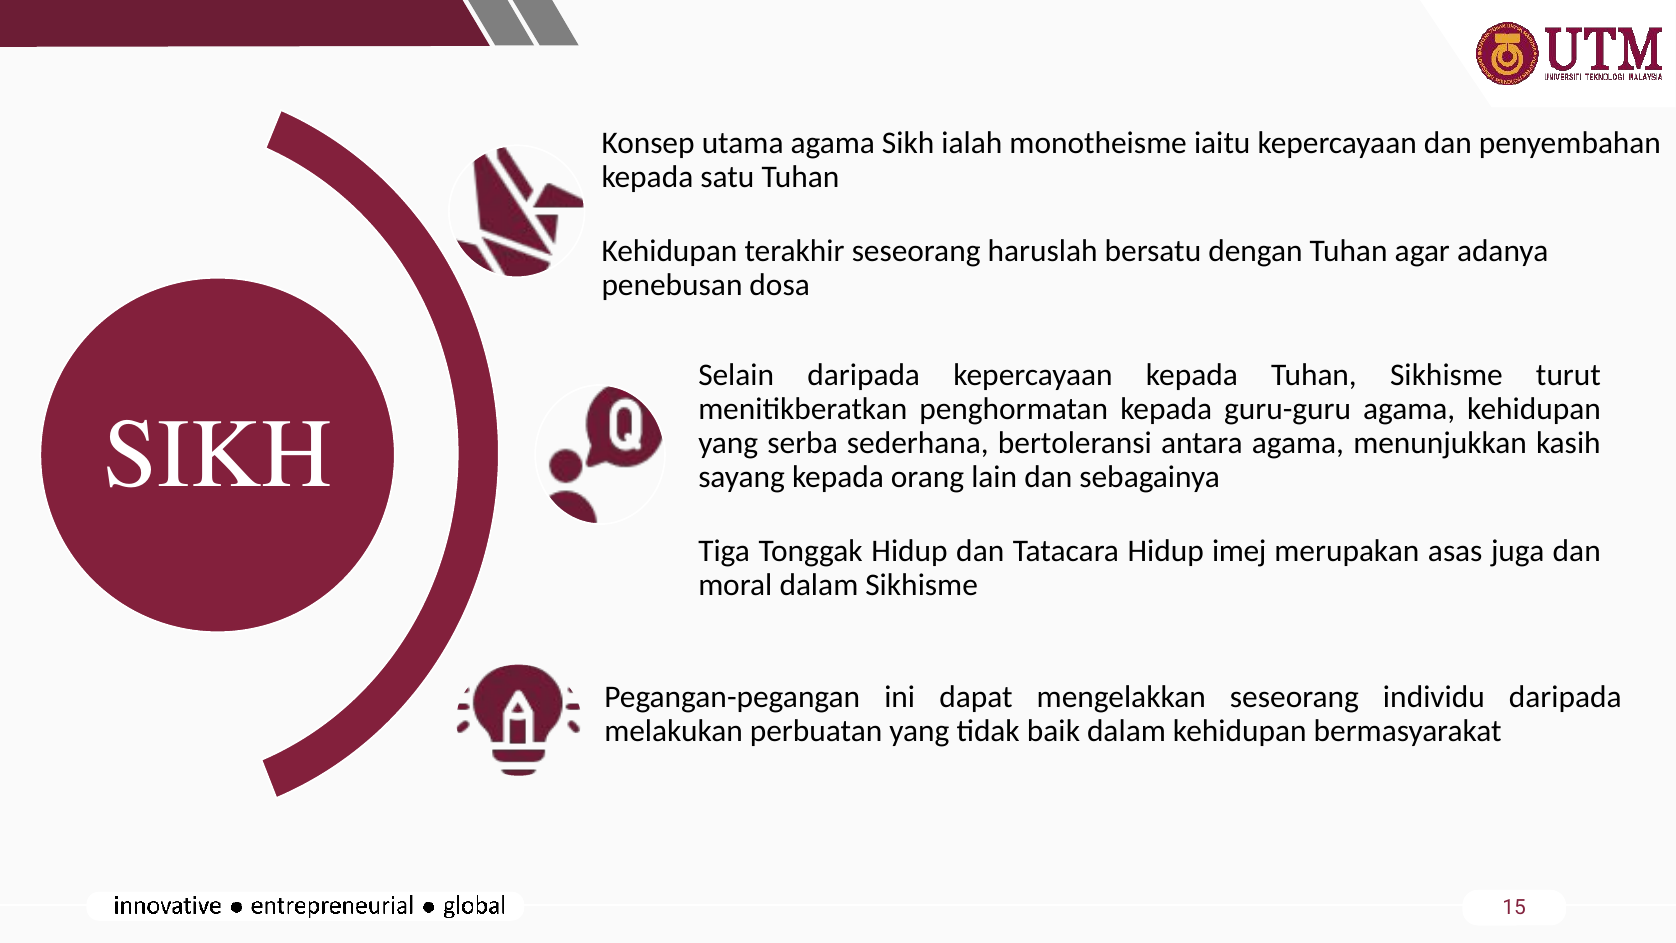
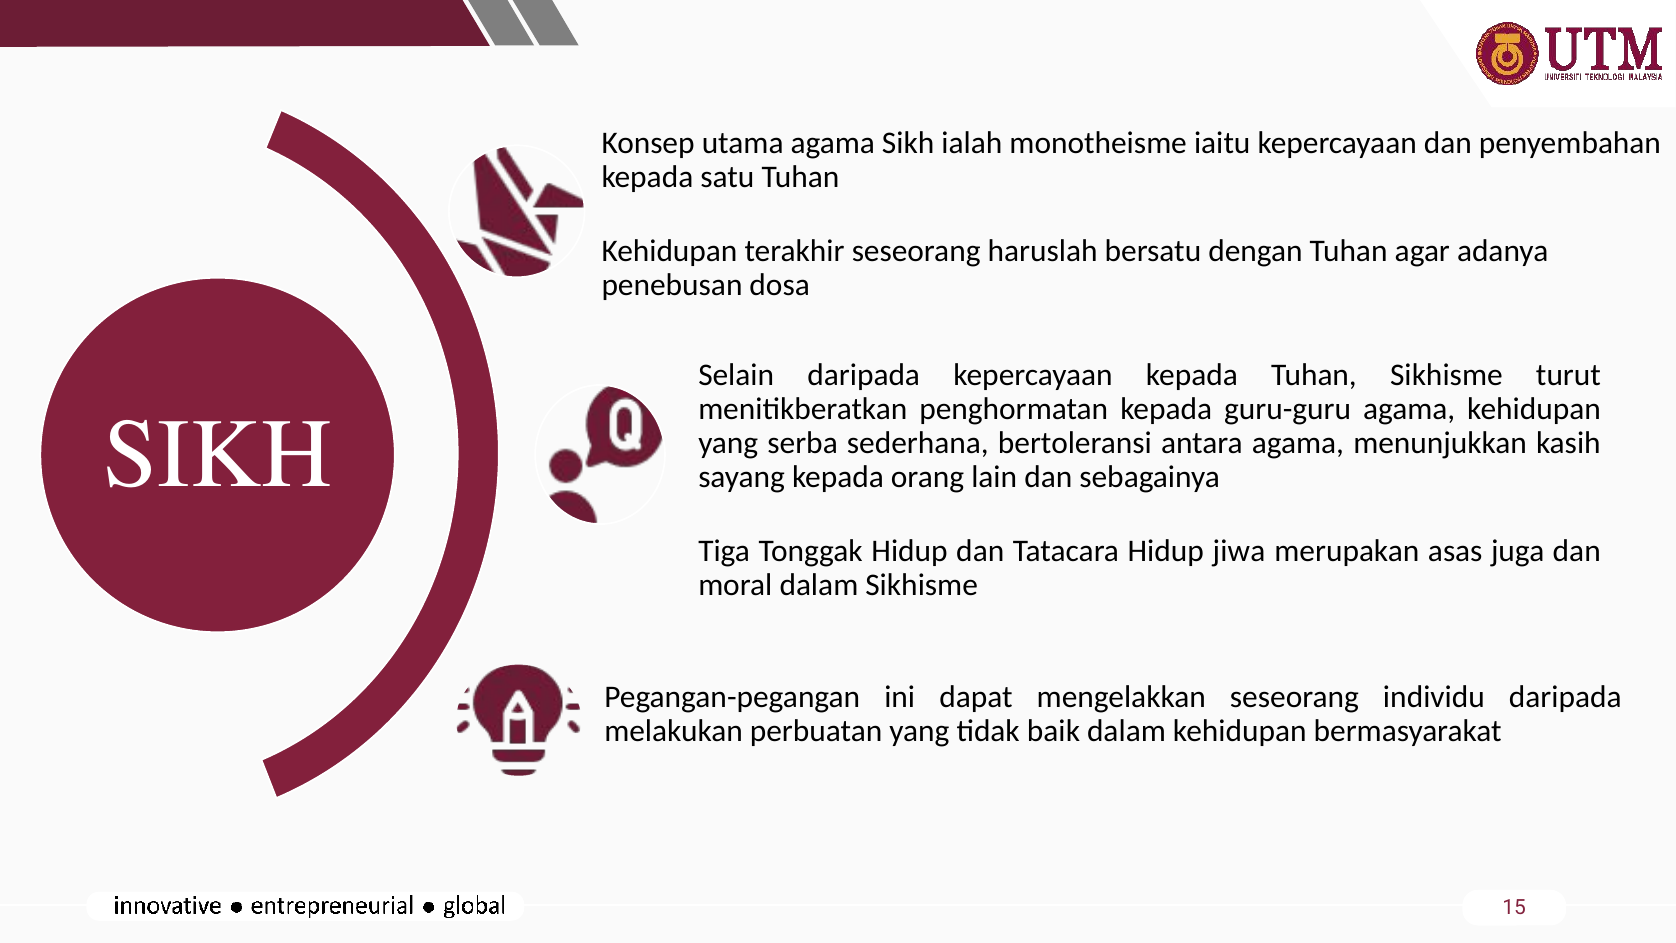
imej: imej -> jiwa (1239, 551)
